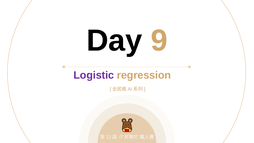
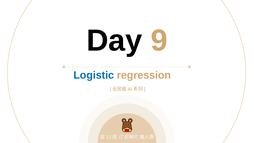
Logistic colour: purple -> blue (94, 75)
